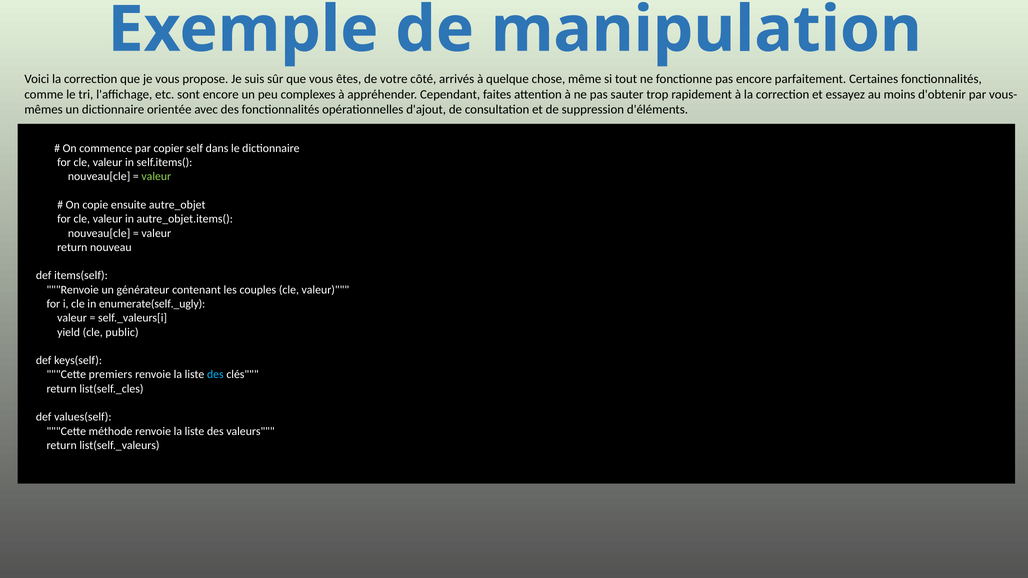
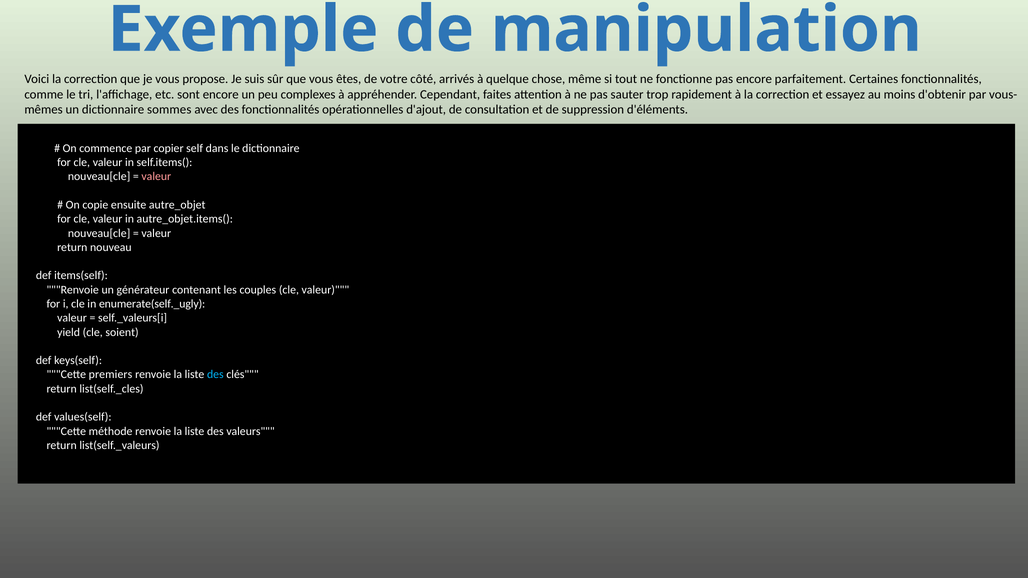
orientée: orientée -> sommes (169, 110)
valeur colour: light green -> pink (156, 177)
public: public -> soient (122, 332)
